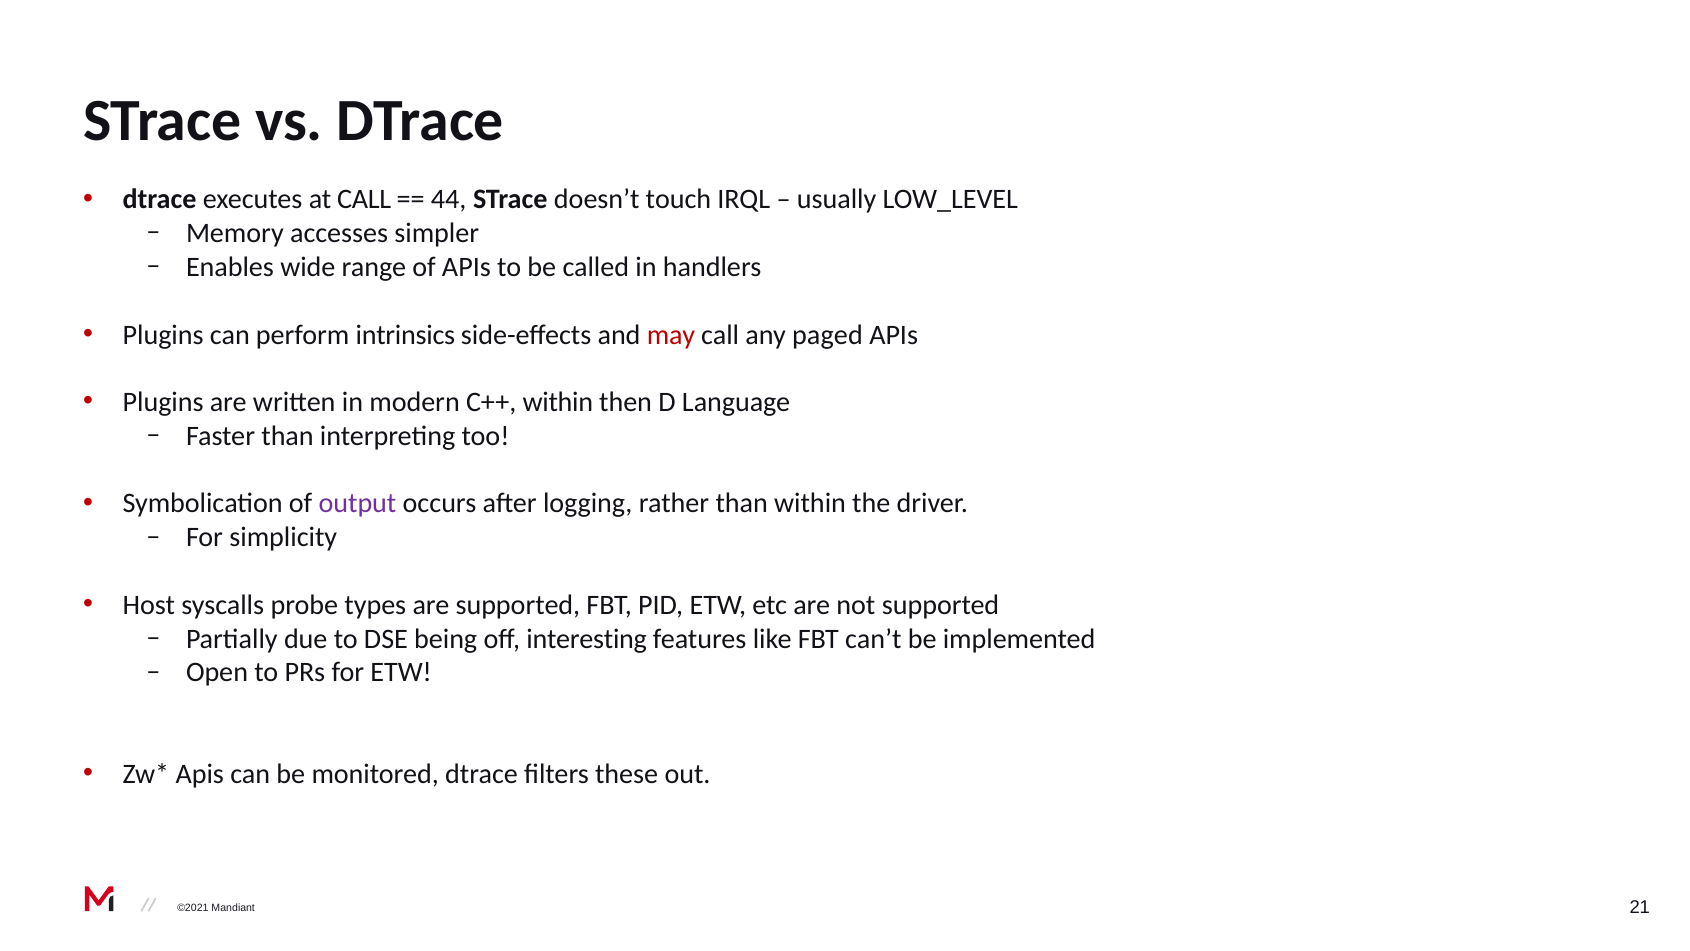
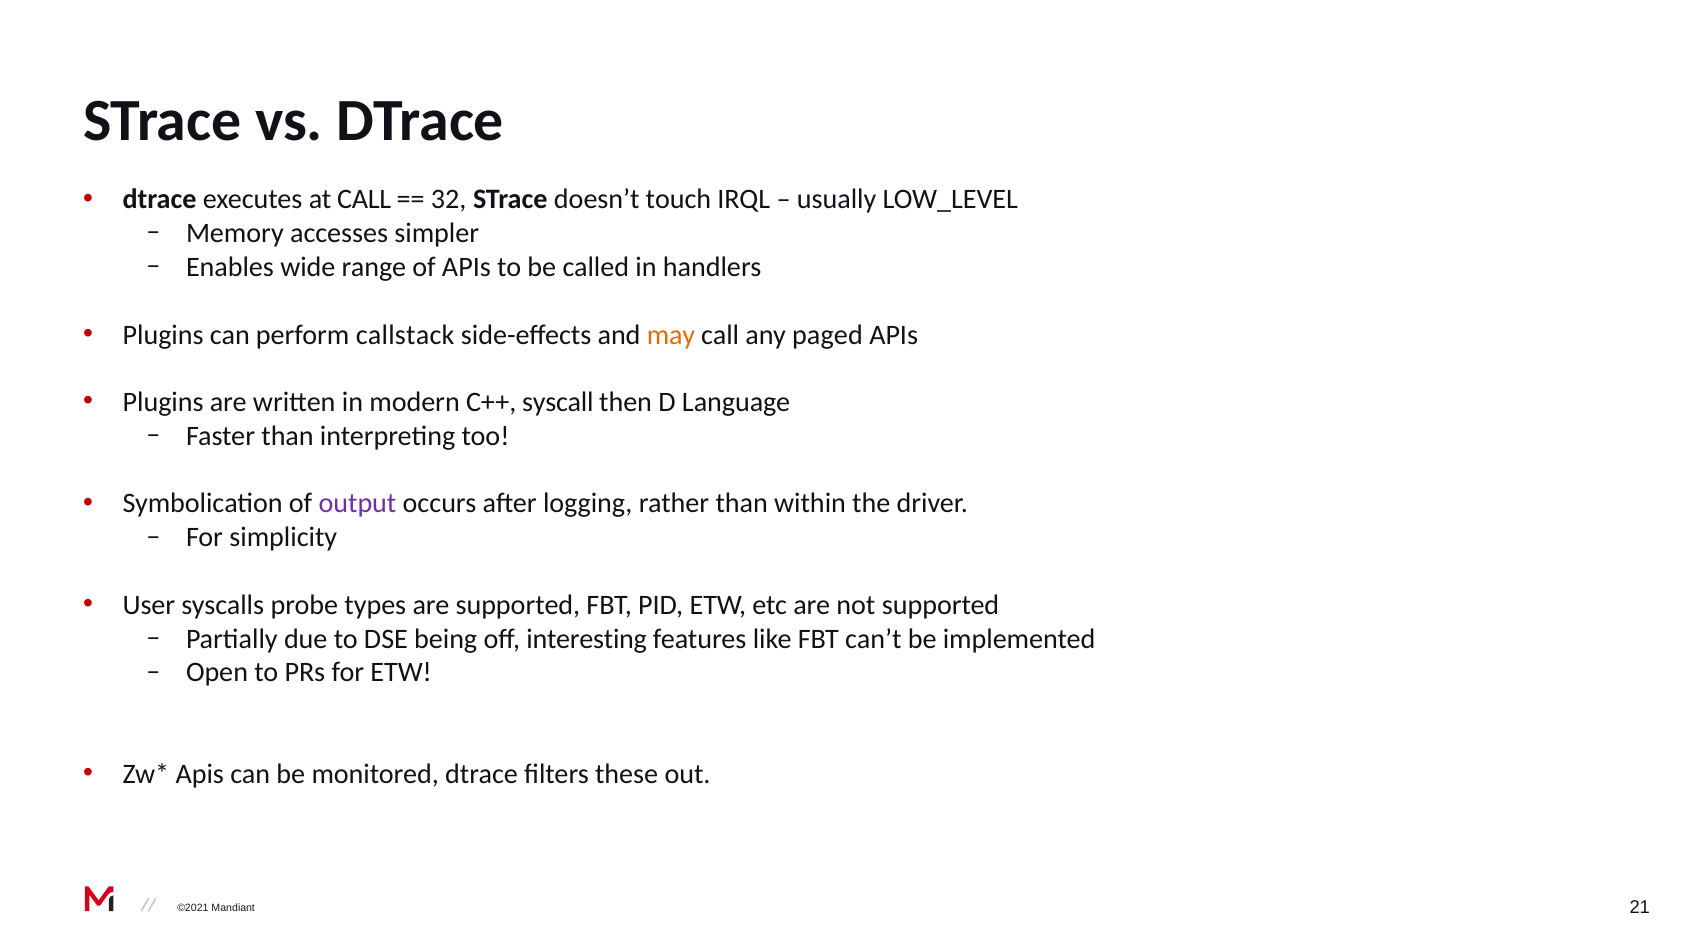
44: 44 -> 32 (449, 199)
intrinsics: intrinsics -> callstack (405, 335)
may colour: red -> orange (671, 335)
C++ within: within -> syscall (558, 402)
Host: Host -> User (149, 605)
